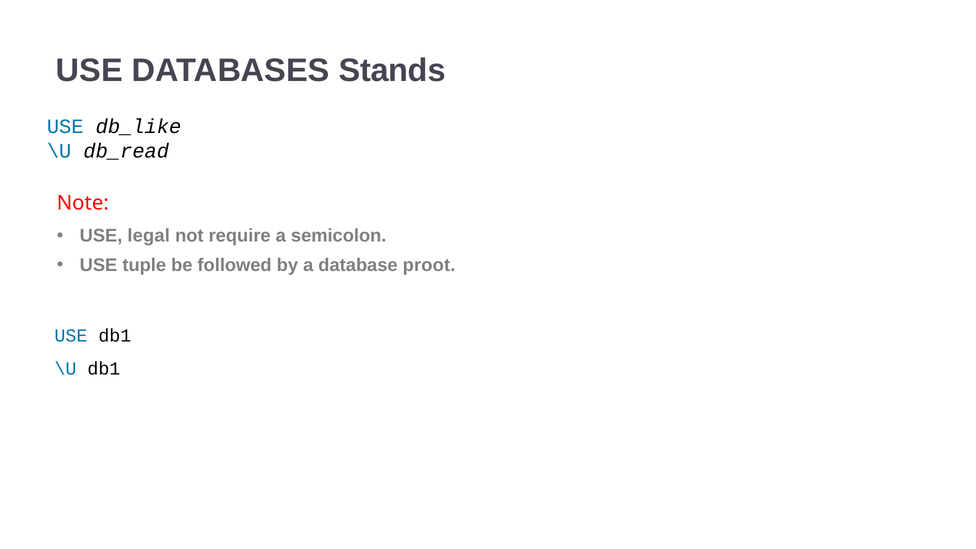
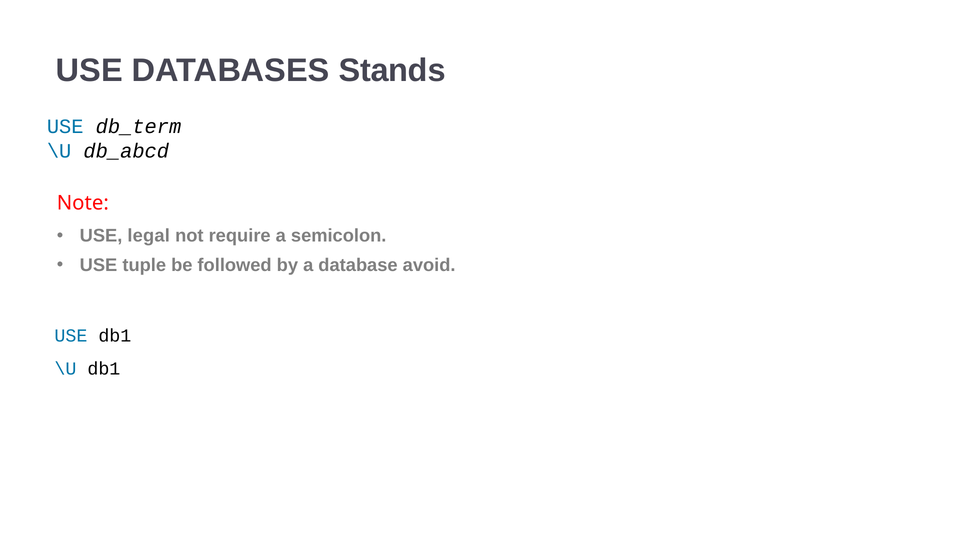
db_like: db_like -> db_term (138, 126)
db_read: db_read -> db_abcd (126, 151)
proot: proot -> avoid (429, 265)
